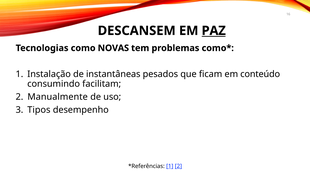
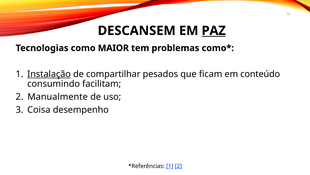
NOVAS: NOVAS -> MAIOR (113, 48)
Instalação underline: none -> present (49, 74)
instantâneas: instantâneas -> compartilhar (113, 74)
Tipos: Tipos -> Coisa (39, 110)
